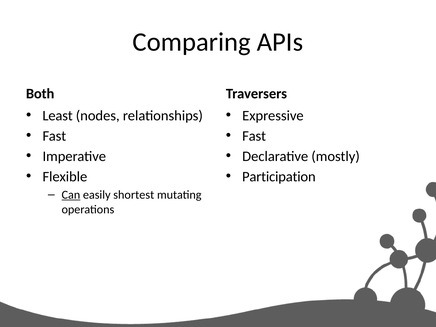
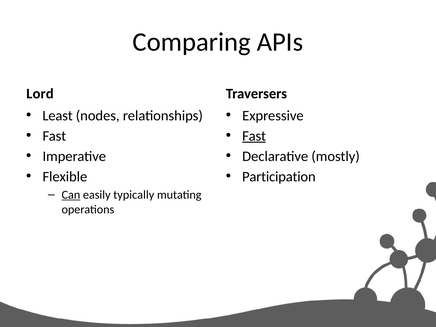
Both: Both -> Lord (40, 94)
Fast underline: none -> present (254, 136)
shortest: shortest -> typically (134, 195)
